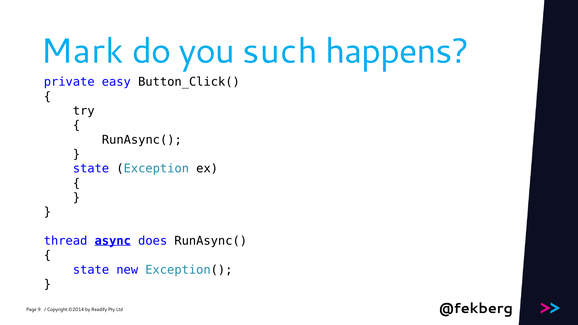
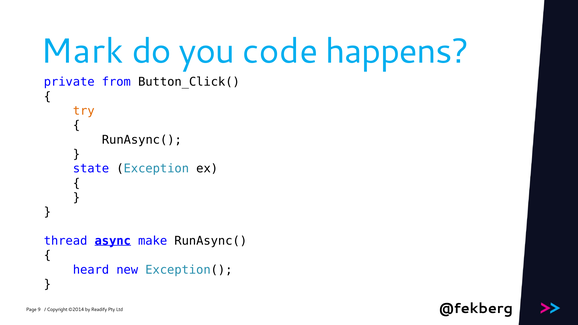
such: such -> code (280, 51)
easy: easy -> from (116, 82)
try colour: black -> orange (84, 111)
does: does -> make (153, 241)
state: state -> heard (91, 270)
